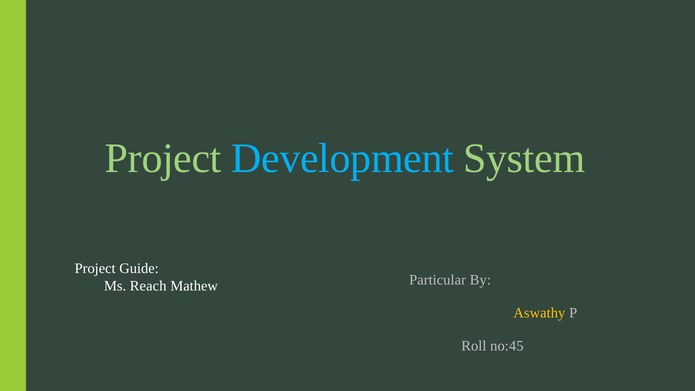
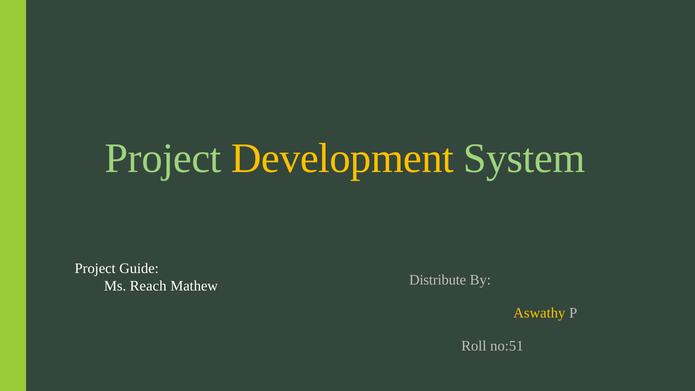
Development colour: light blue -> yellow (343, 158)
Particular: Particular -> Distribute (438, 280)
no:45: no:45 -> no:51 (507, 346)
